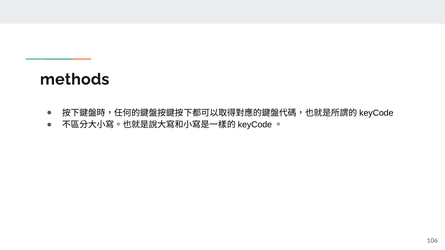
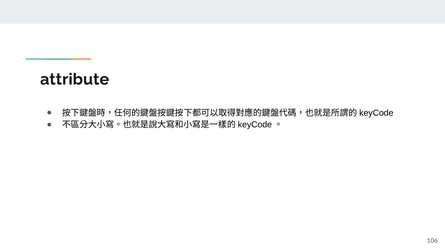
methods: methods -> attribute (75, 79)
